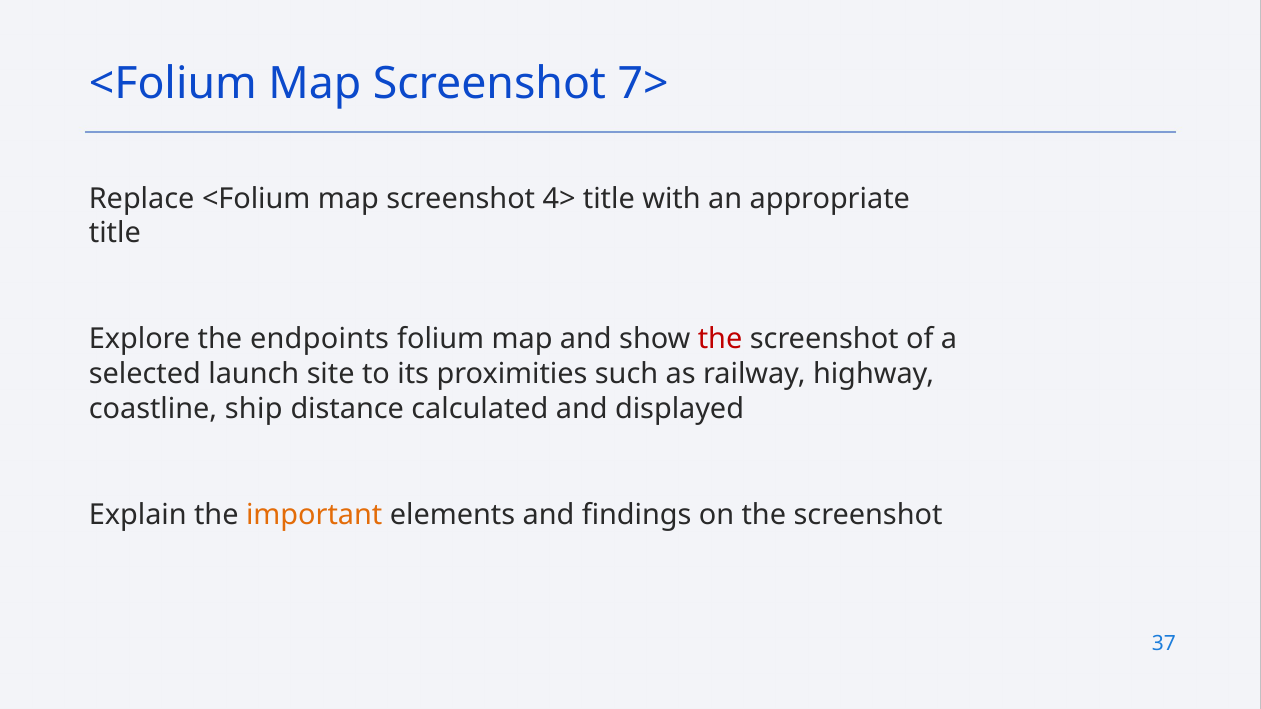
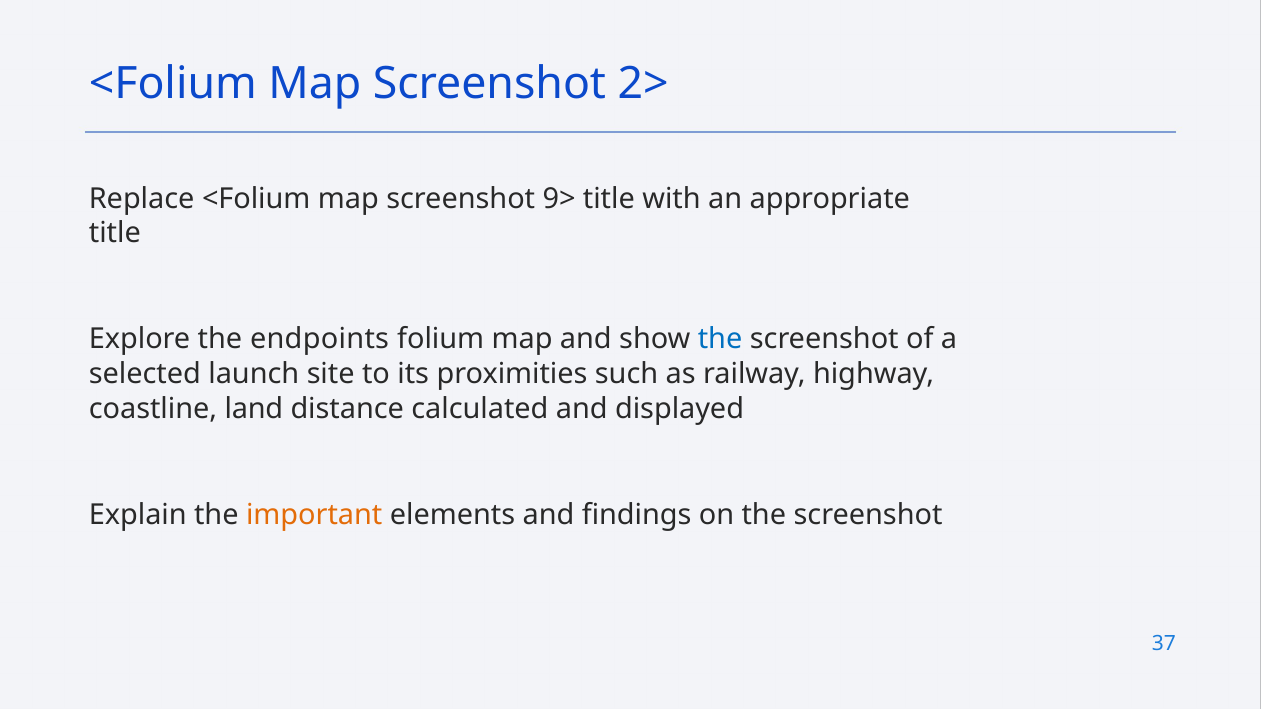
7>: 7> -> 2> (643, 84)
4>: 4> -> 9> (559, 199)
the colour: red -> blue (720, 339)
ship: ship -> land (254, 409)
